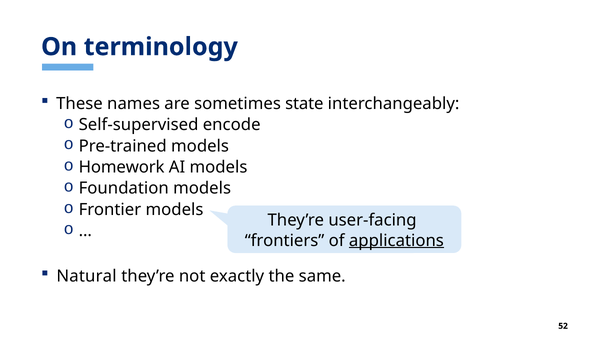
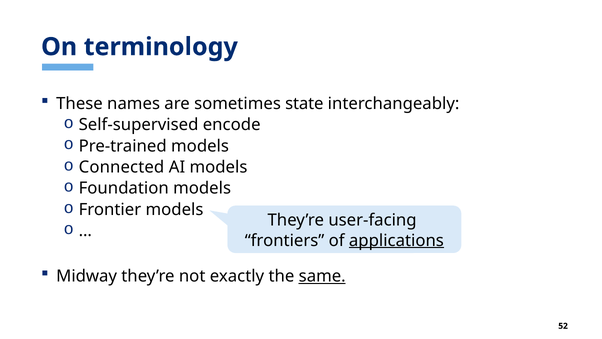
Homework: Homework -> Connected (121, 167)
Natural: Natural -> Midway (87, 276)
same underline: none -> present (322, 276)
